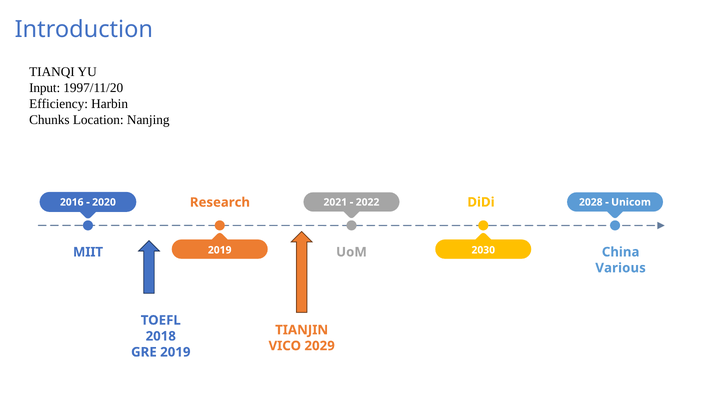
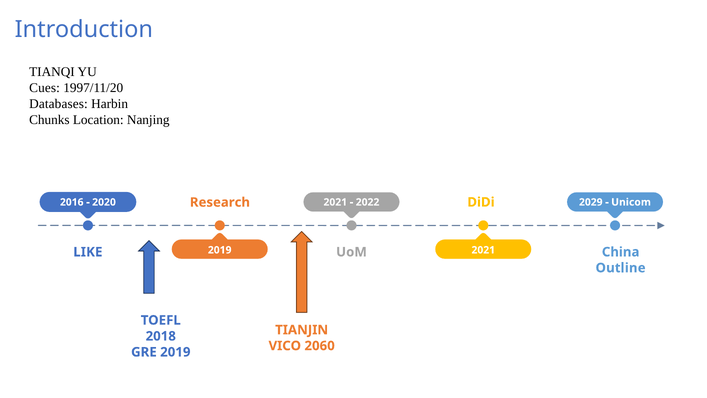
Input: Input -> Cues (45, 88)
Efficiency: Efficiency -> Databases (58, 104)
2028: 2028 -> 2029 (591, 202)
MIIT: MIIT -> LIKE (88, 252)
UoM 2030: 2030 -> 2021 (483, 250)
Various: Various -> Outline (621, 268)
2029: 2029 -> 2060 (320, 346)
